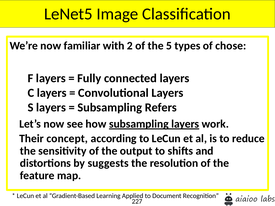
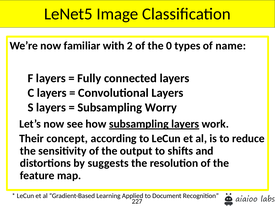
5: 5 -> 0 (169, 46)
chose: chose -> name (231, 46)
Refers: Refers -> Worry (161, 108)
